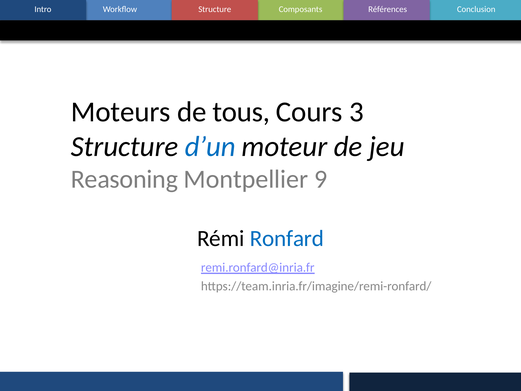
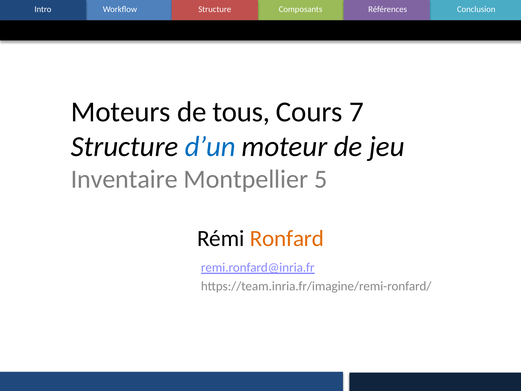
3: 3 -> 7 (356, 112)
Reasoning: Reasoning -> Inventaire (124, 179)
9: 9 -> 5 (321, 179)
Ronfard colour: blue -> orange (287, 238)
